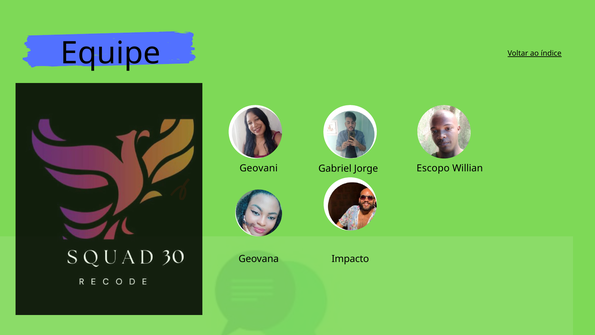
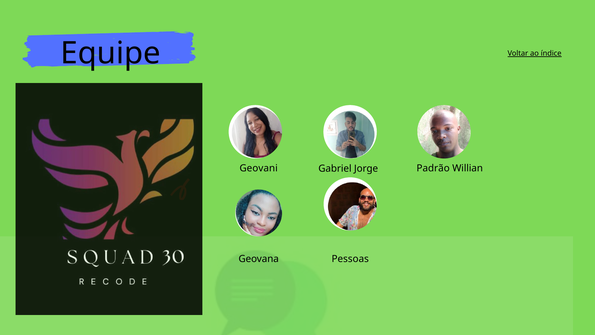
Escopo: Escopo -> Padrão (433, 168)
Impacto: Impacto -> Pessoas (350, 259)
